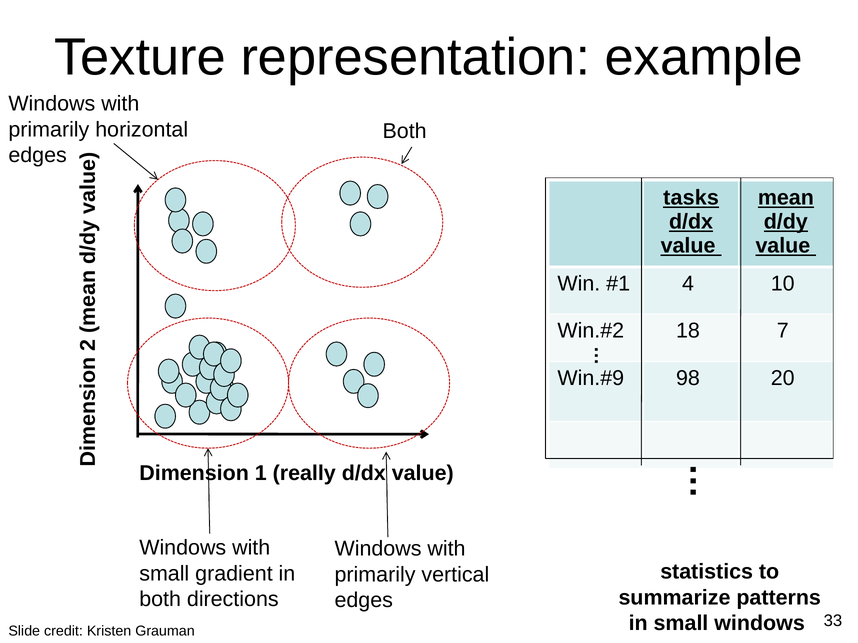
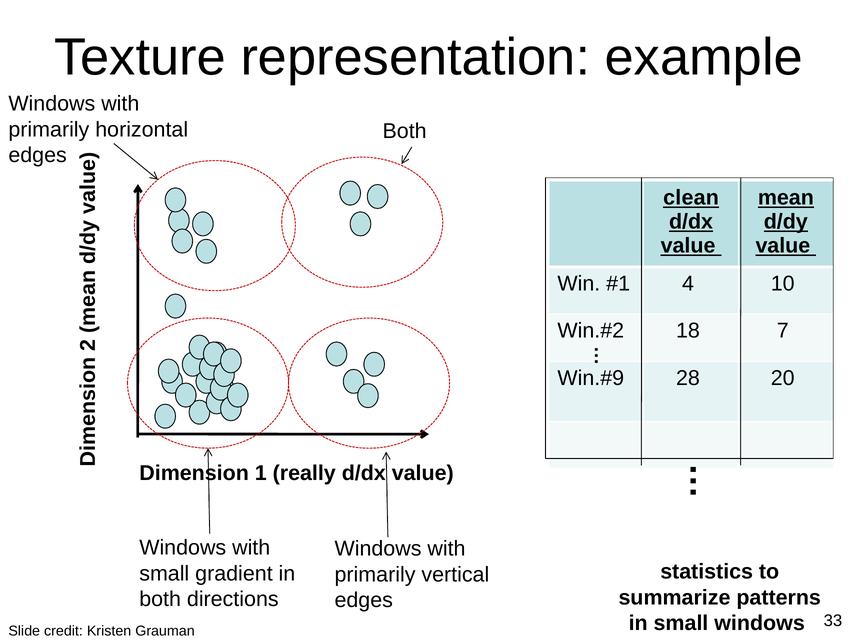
tasks: tasks -> clean (691, 198)
98: 98 -> 28 (688, 378)
